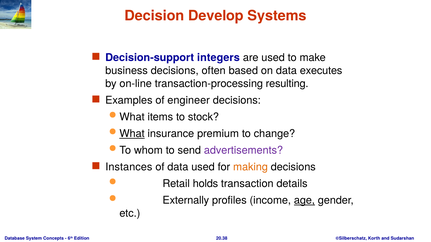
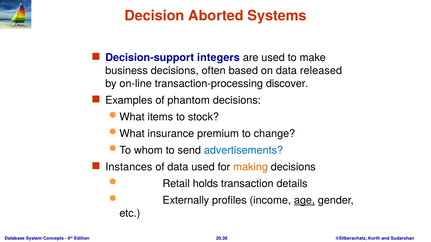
Develop: Develop -> Aborted (216, 16)
executes: executes -> released (321, 71)
resulting: resulting -> discover (287, 84)
engineer: engineer -> phantom (189, 100)
What underline: present -> none (132, 134)
advertisements colour: purple -> blue (243, 151)
